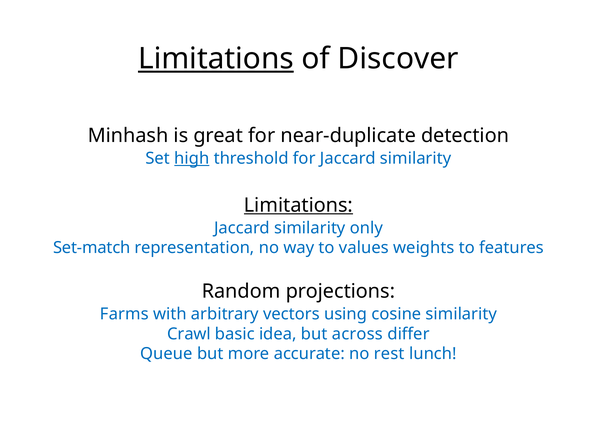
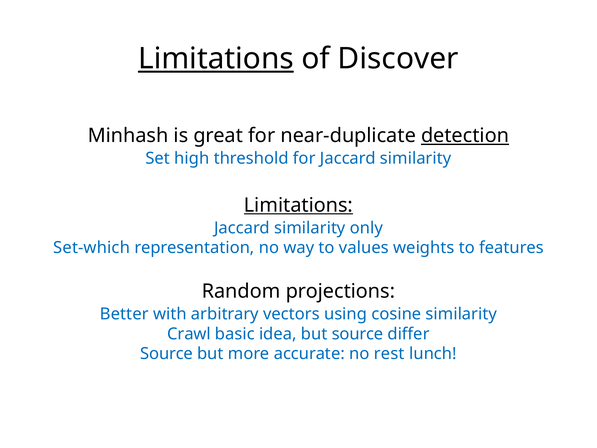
detection underline: none -> present (465, 136)
high underline: present -> none (192, 158)
Set-match: Set-match -> Set-which (92, 248)
Farms: Farms -> Better (124, 314)
but across: across -> source (358, 334)
Queue: Queue -> Source (167, 354)
